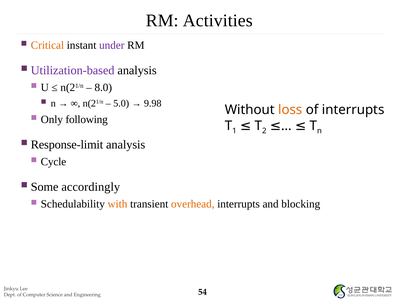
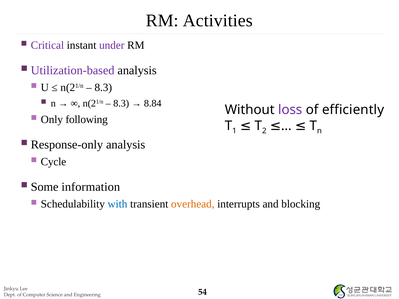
Critical colour: orange -> purple (47, 45)
8.0: 8.0 -> 8.3 (103, 88)
5.0: 5.0 -> 8.3 (121, 103)
9.98: 9.98 -> 8.84 (153, 103)
loss colour: orange -> purple (290, 110)
of interrupts: interrupts -> efficiently (353, 110)
Response-limit: Response-limit -> Response-only (67, 145)
accordingly: accordingly -> information (91, 187)
with colour: orange -> blue (117, 204)
